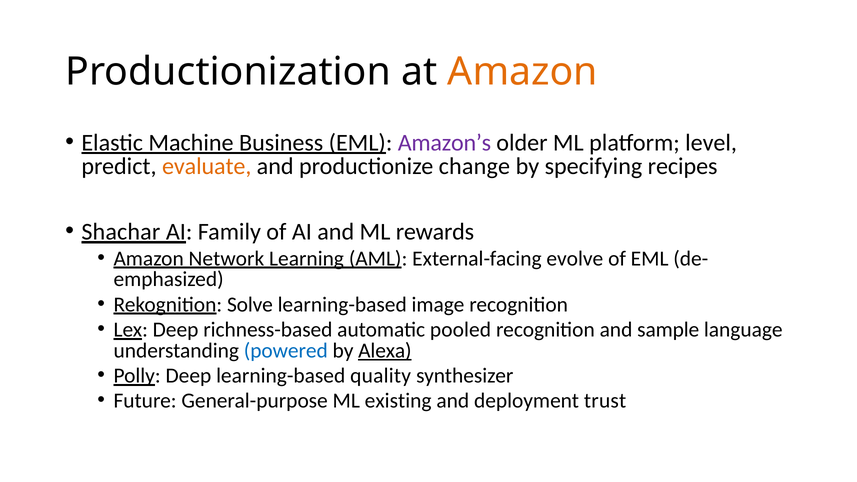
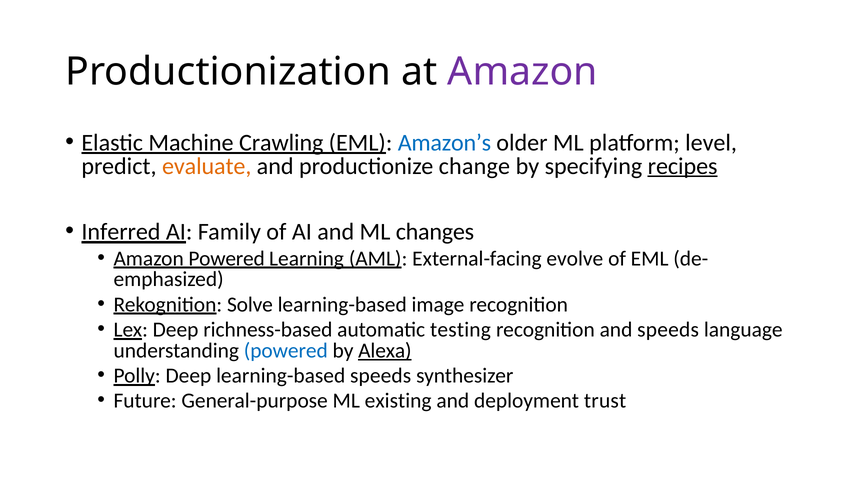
Amazon colour: orange -> purple (523, 72)
Business: Business -> Crawling (281, 143)
Amazon’s colour: purple -> blue (444, 143)
recipes underline: none -> present (683, 166)
Shachar: Shachar -> Inferred (121, 232)
rewards: rewards -> changes (435, 232)
Amazon Network: Network -> Powered (227, 259)
pooled: pooled -> testing (460, 330)
and sample: sample -> speeds (668, 330)
learning-based quality: quality -> speeds (381, 376)
